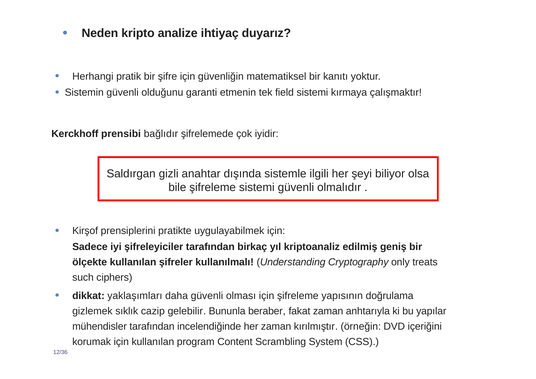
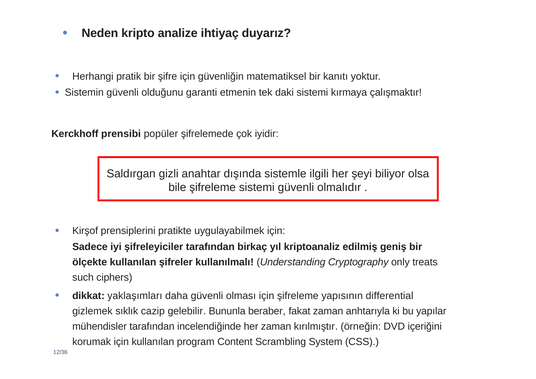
field: field -> daki (284, 92)
bağlıdır: bağlıdır -> popüler (161, 134)
doğrulama: doğrulama -> differential (390, 296)
